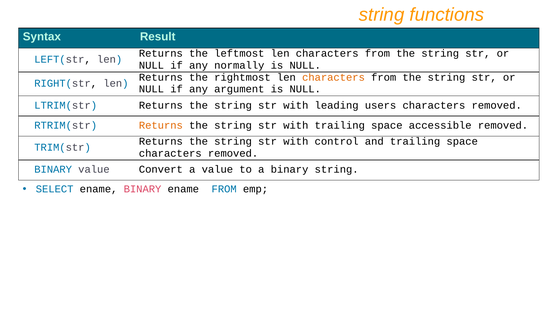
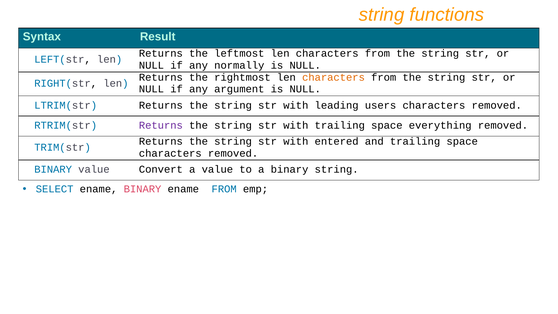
Returns colour: orange -> purple (161, 125)
accessible: accessible -> everything (440, 125)
control: control -> entered (337, 141)
